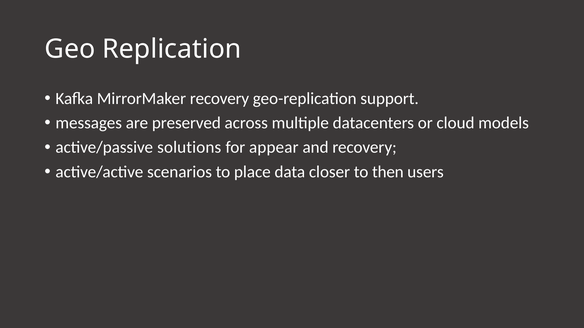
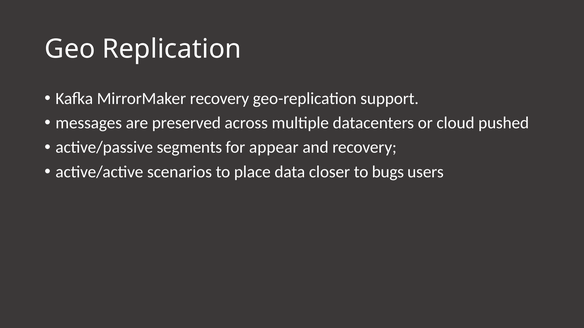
models: models -> pushed (504, 123)
solutions: solutions -> segments (189, 148)
then: then -> bugs (388, 172)
